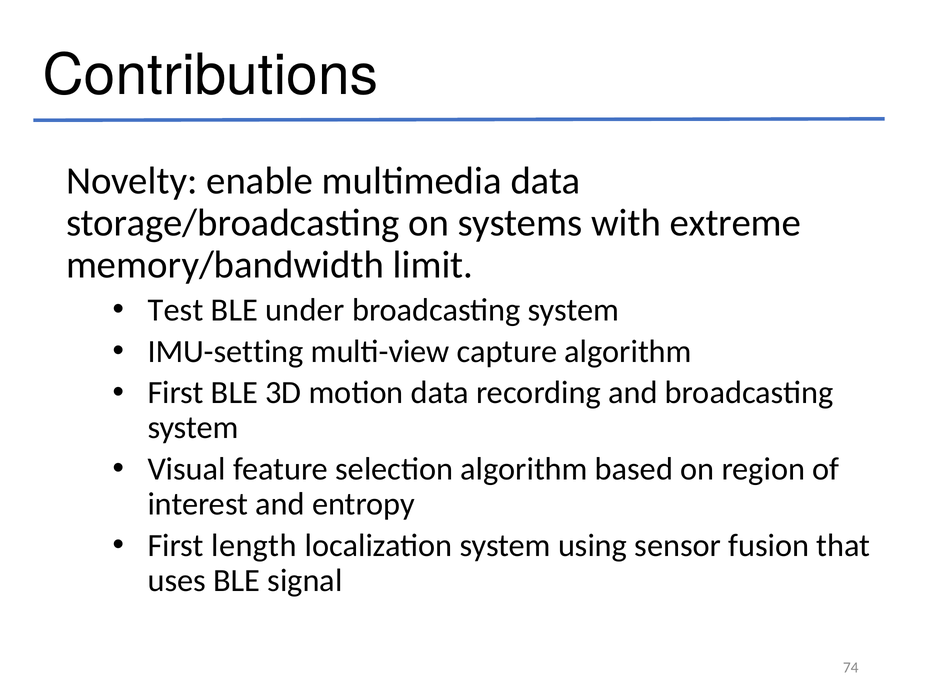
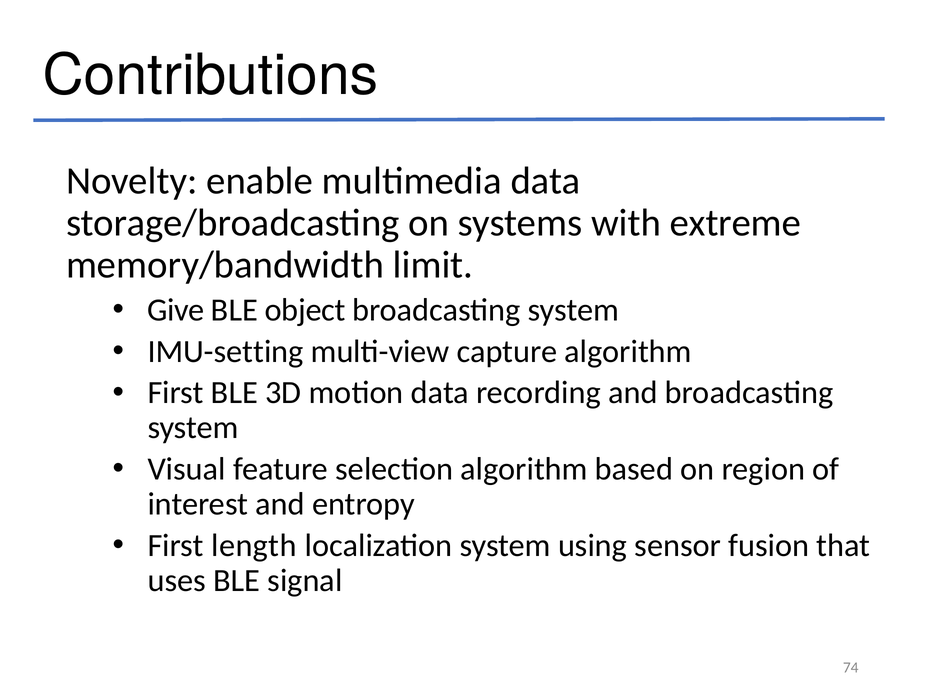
Test: Test -> Give (176, 310)
under: under -> object (305, 310)
